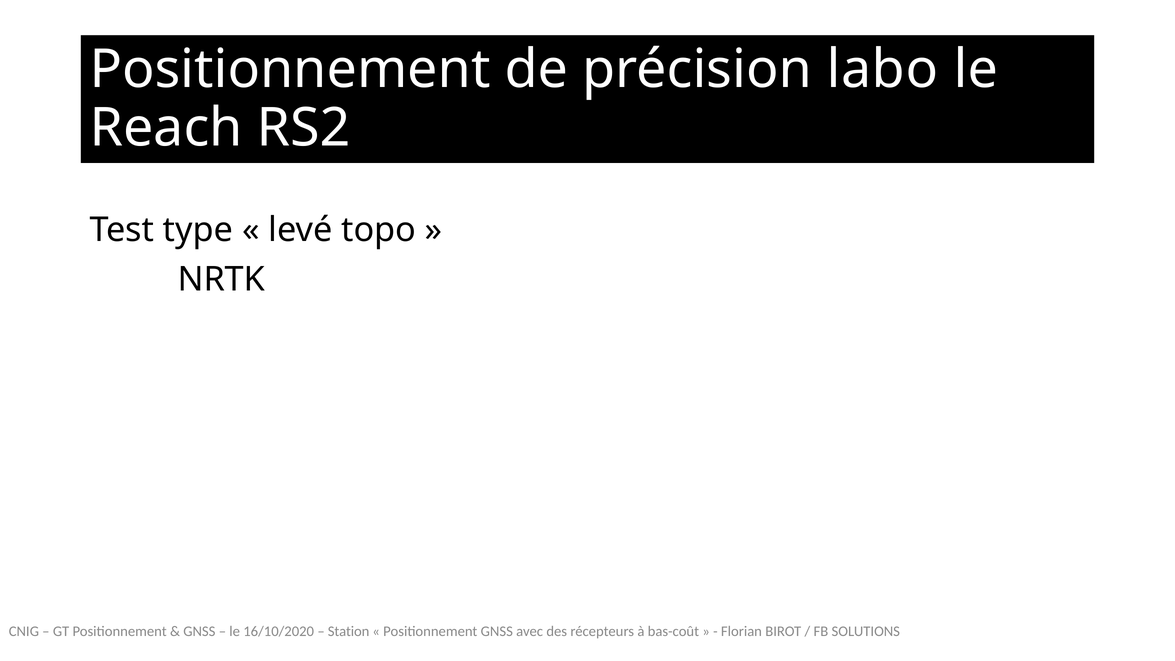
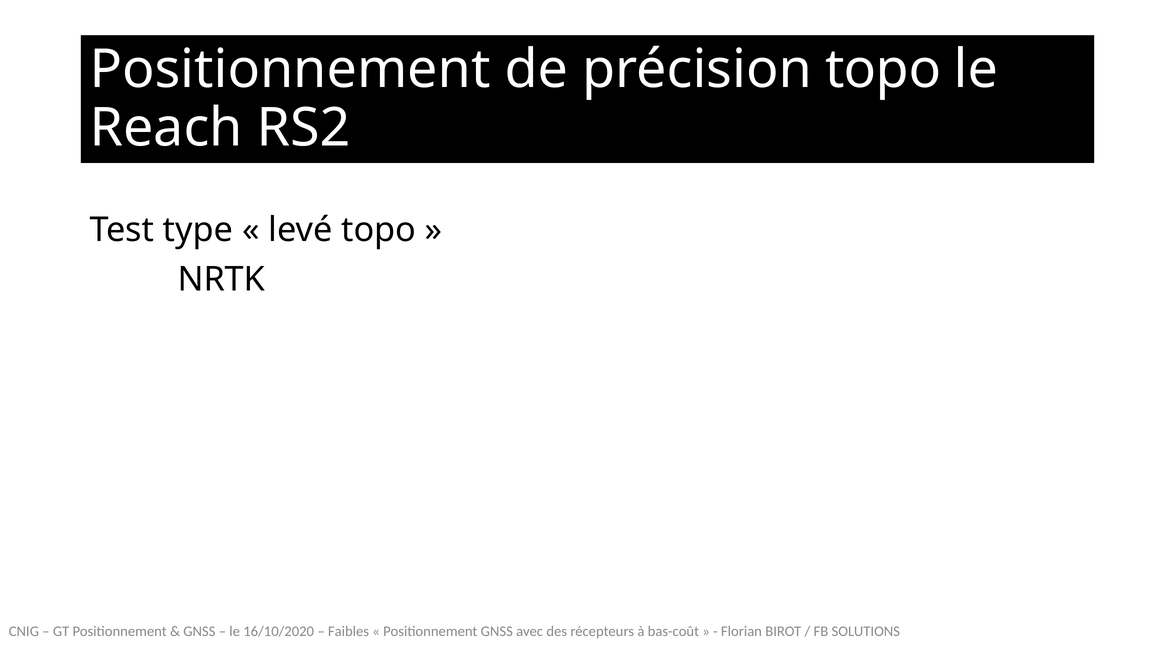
précision labo: labo -> topo (883, 70)
Station: Station -> Faibles (349, 631)
